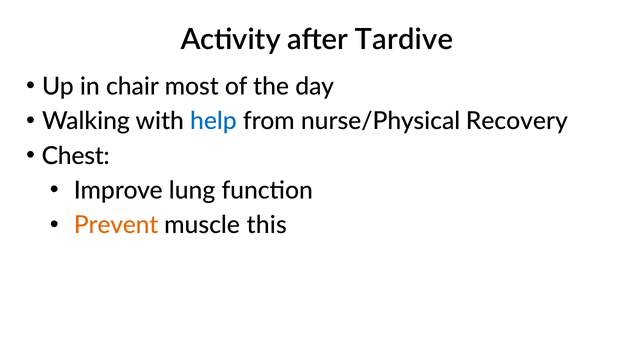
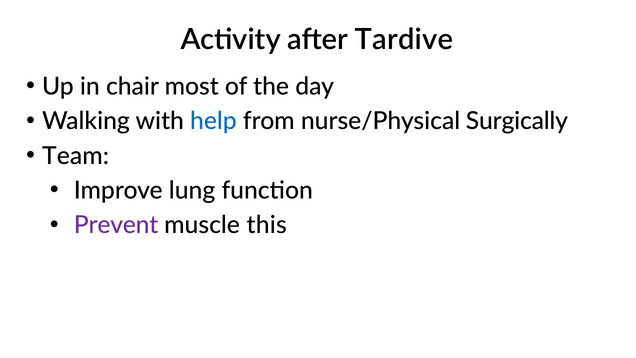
Recovery: Recovery -> Surgically (517, 121)
Chest: Chest -> Team (76, 156)
Prevent colour: orange -> purple (116, 225)
